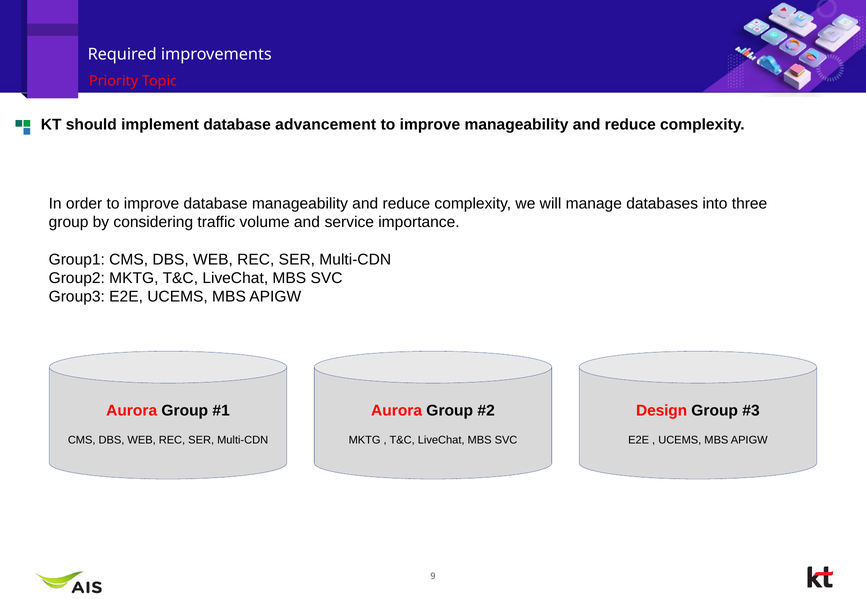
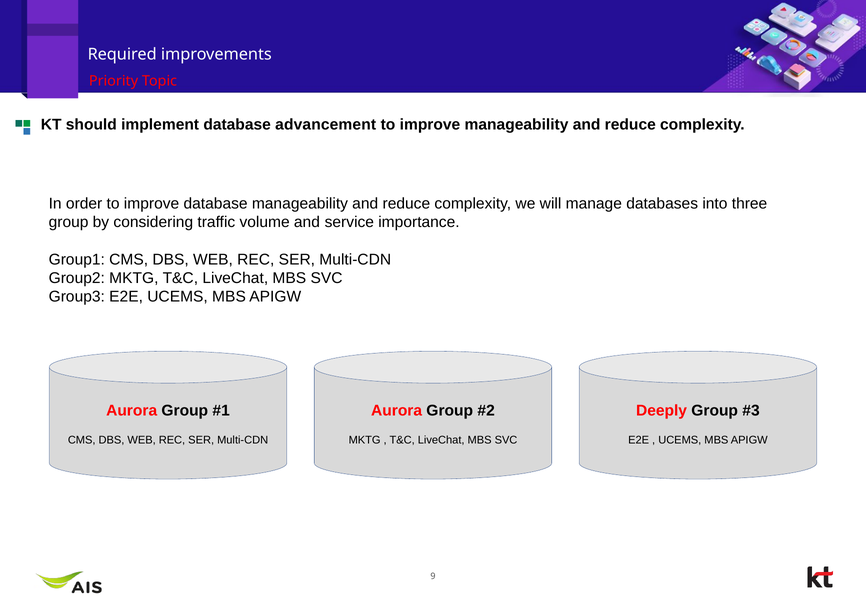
Design: Design -> Deeply (662, 411)
